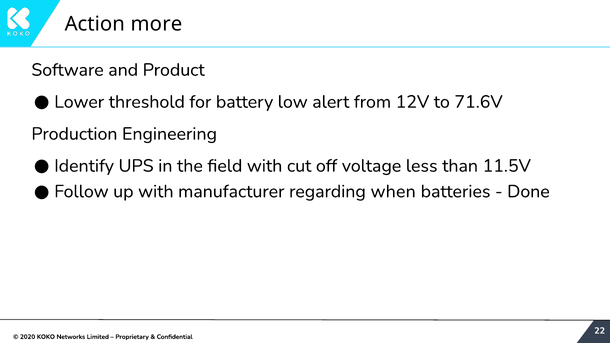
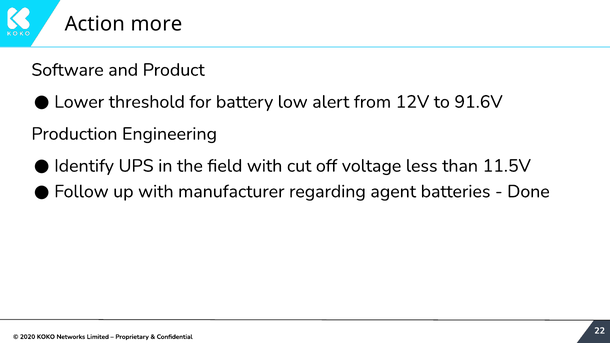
71.6V: 71.6V -> 91.6V (479, 102)
when: when -> agent (393, 191)
